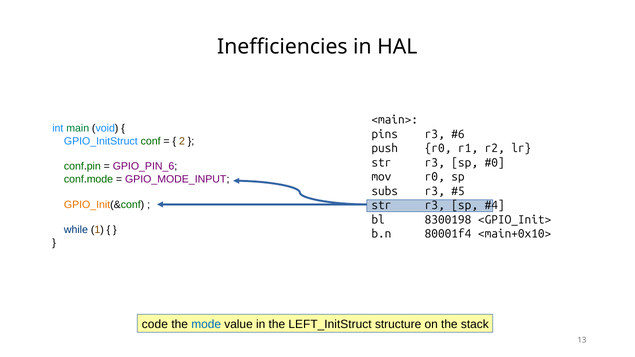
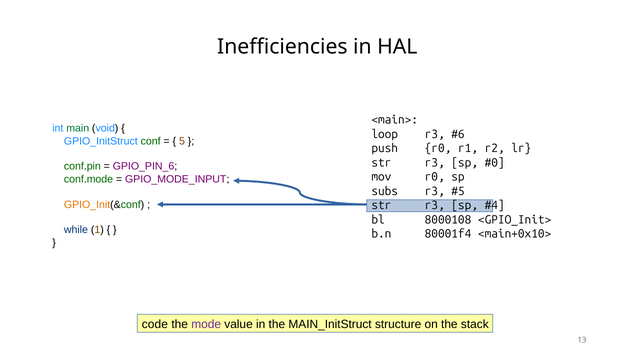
pins: pins -> loop (385, 134)
2: 2 -> 5 (182, 141)
8300198: 8300198 -> 8000108 (448, 220)
mode colour: blue -> purple (206, 325)
LEFT_InitStruct: LEFT_InitStruct -> MAIN_InitStruct (330, 325)
